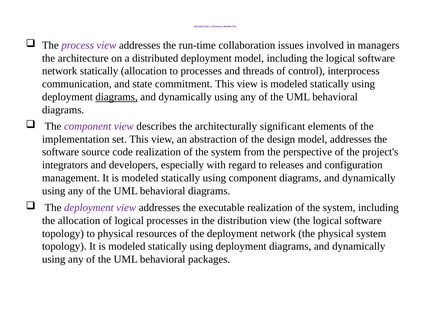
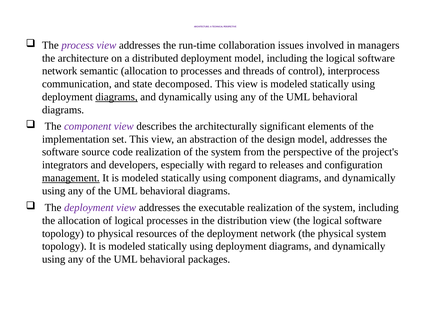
network statically: statically -> semantic (99, 71)
commitment: commitment -> decomposed (184, 84)
management underline: none -> present (71, 178)
